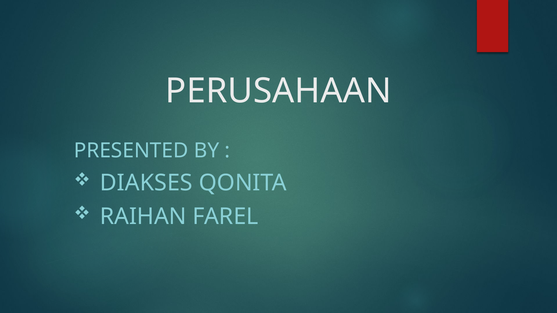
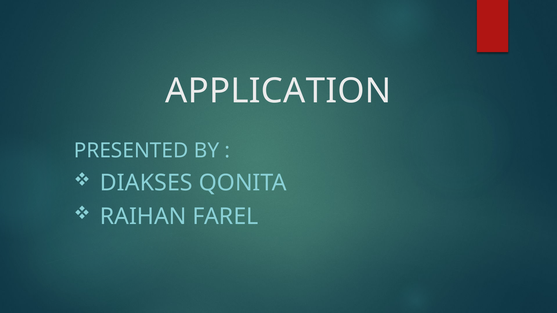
PERUSAHAAN: PERUSAHAAN -> APPLICATION (278, 91)
